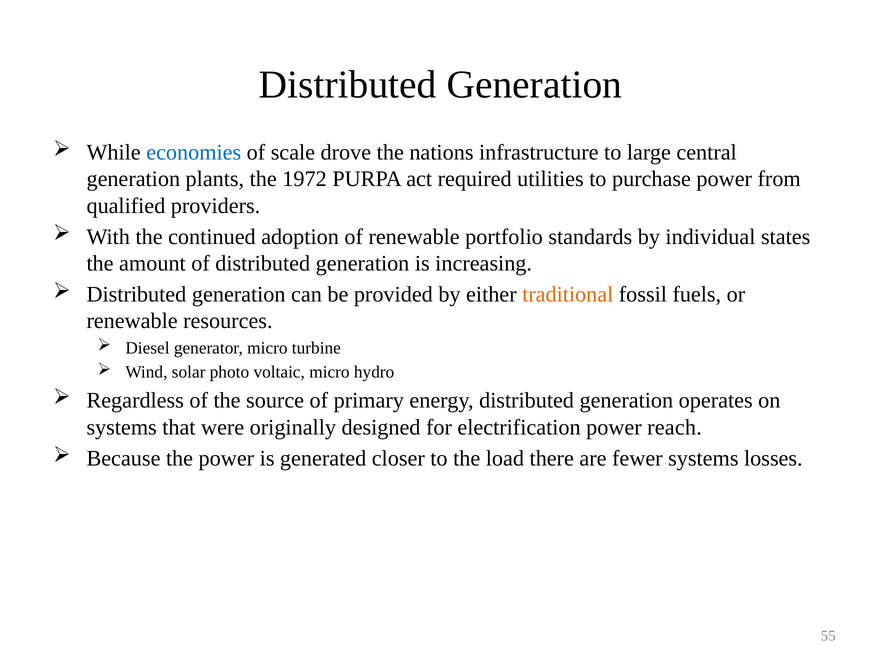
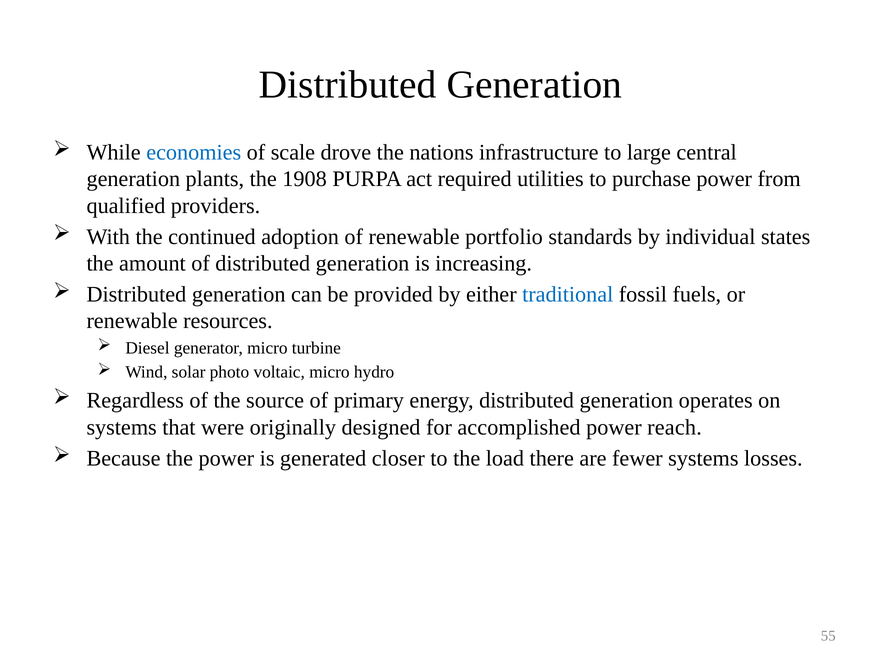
1972: 1972 -> 1908 (305, 179)
traditional colour: orange -> blue (568, 295)
electrification: electrification -> accomplished (519, 428)
